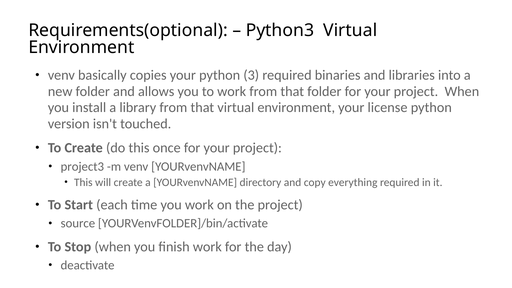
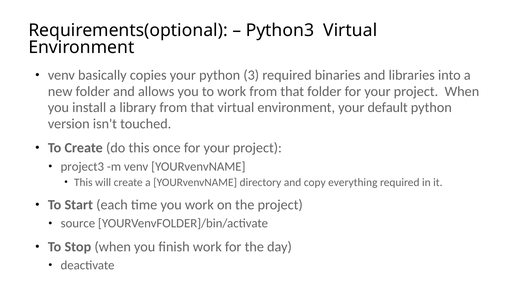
license: license -> default (388, 108)
